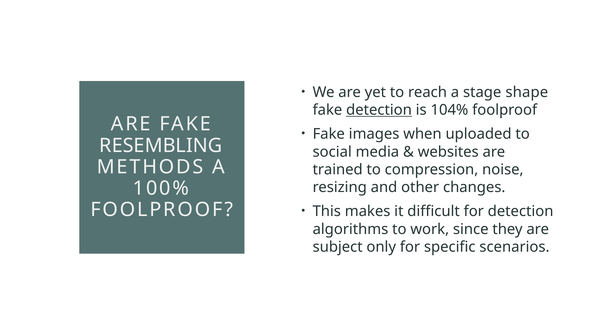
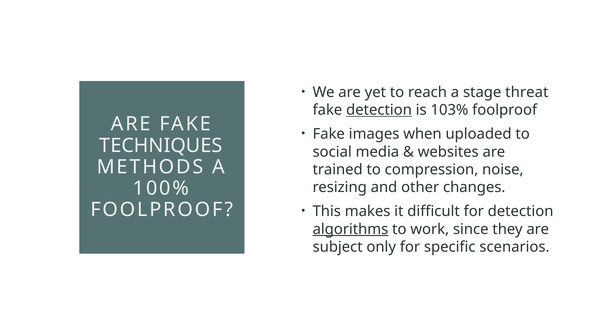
shape: shape -> threat (527, 92)
104%: 104% -> 103% (449, 110)
RESEMBLING: RESEMBLING -> TECHNIQUES (161, 146)
algorithms underline: none -> present (350, 229)
